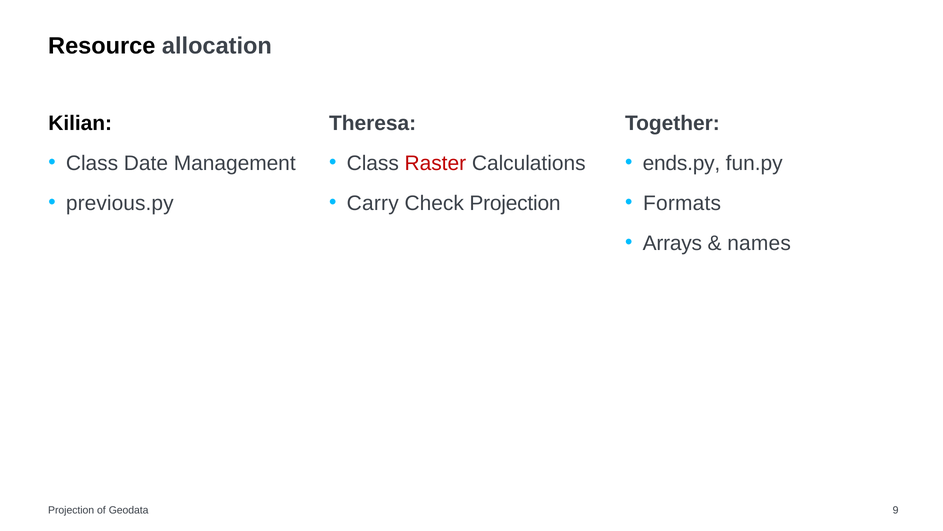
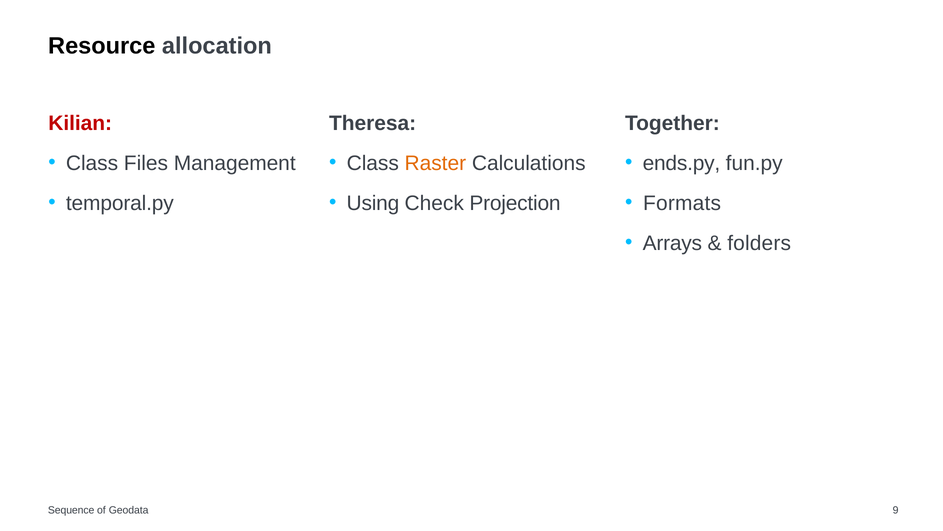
Kilian colour: black -> red (80, 123)
Raster colour: red -> orange (435, 163)
Date: Date -> Files (146, 163)
previous.py: previous.py -> temporal.py (120, 203)
Carry: Carry -> Using (373, 203)
names: names -> folders (759, 243)
Projection: Projection -> Sequence (71, 510)
